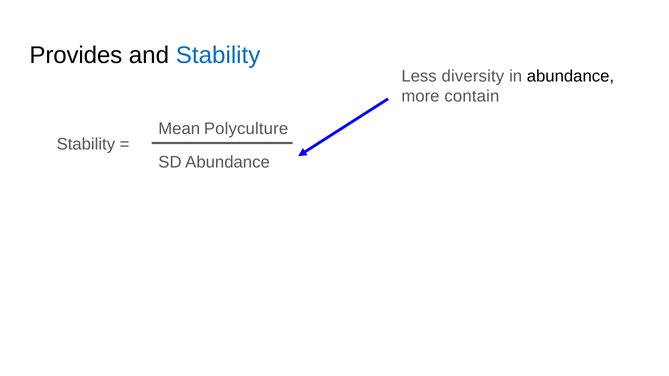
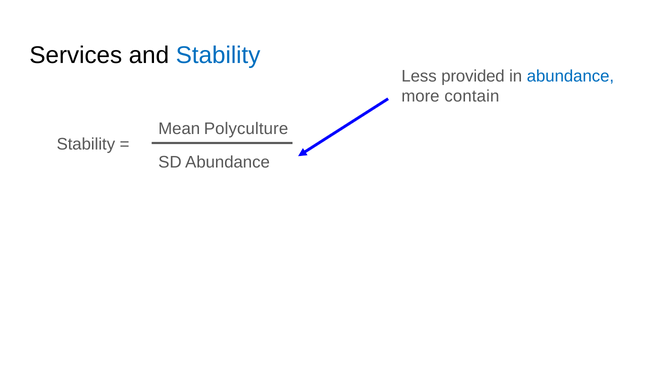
Provides: Provides -> Services (76, 55)
diversity: diversity -> provided (473, 76)
abundance colour: black -> blue (570, 76)
